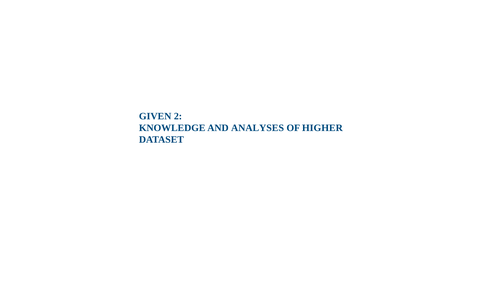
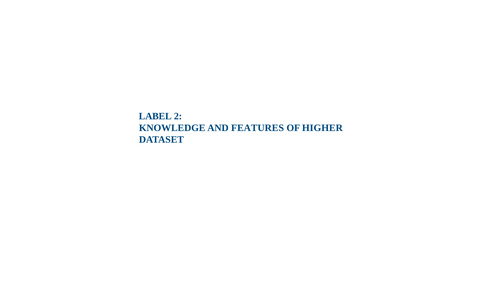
GIVEN: GIVEN -> LABEL (155, 116)
ANALYSES: ANALYSES -> FEATURES (258, 128)
